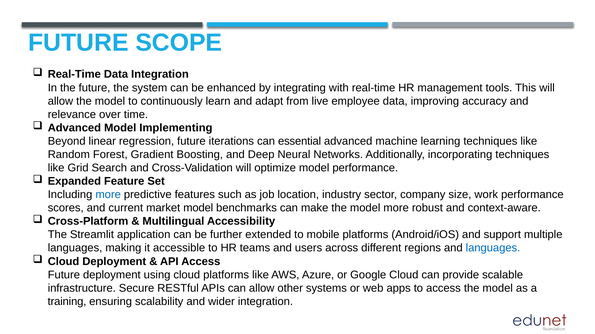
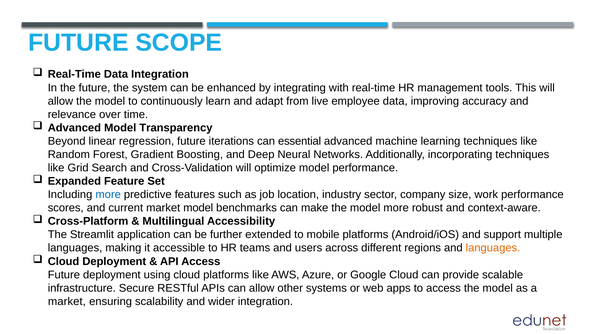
Implementing: Implementing -> Transparency (176, 128)
languages colour: blue -> orange (493, 248)
training: training -> market (67, 302)
